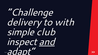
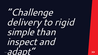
with: with -> rigid (64, 22)
club: club -> than (46, 32)
and underline: present -> none (47, 42)
